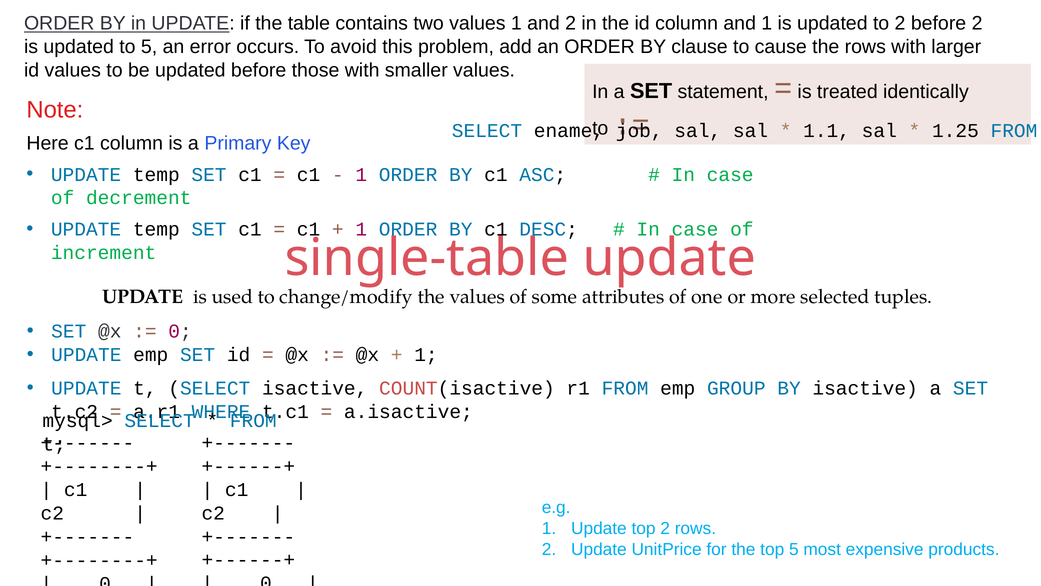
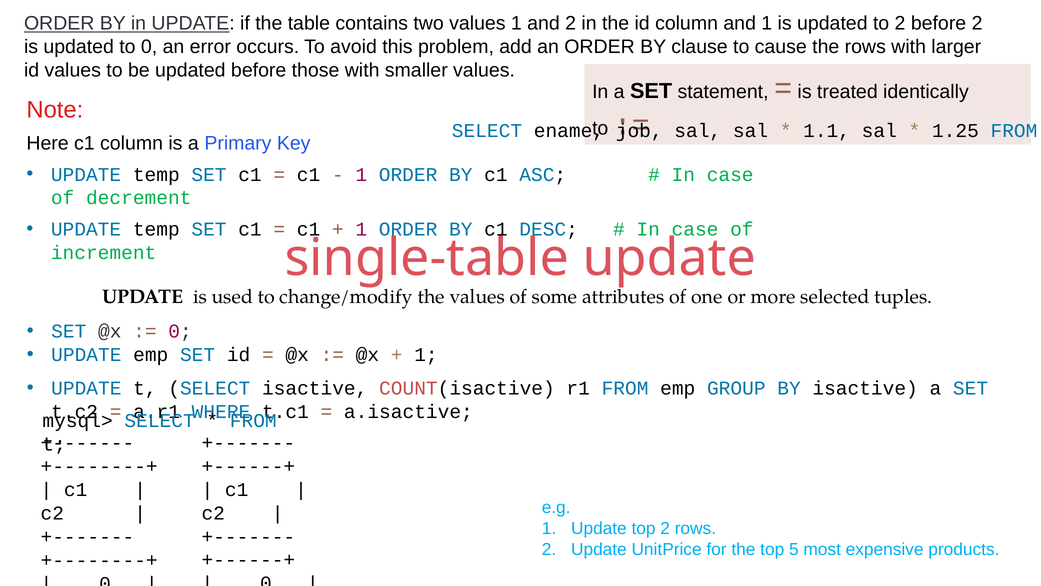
to 5: 5 -> 0 (149, 47)
